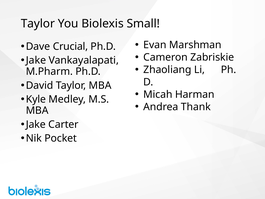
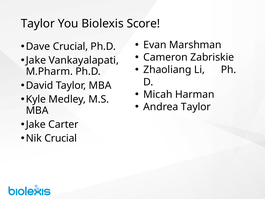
Small: Small -> Score (143, 24)
Andrea Thank: Thank -> Taylor (196, 107)
Nik Pocket: Pocket -> Crucial (61, 138)
